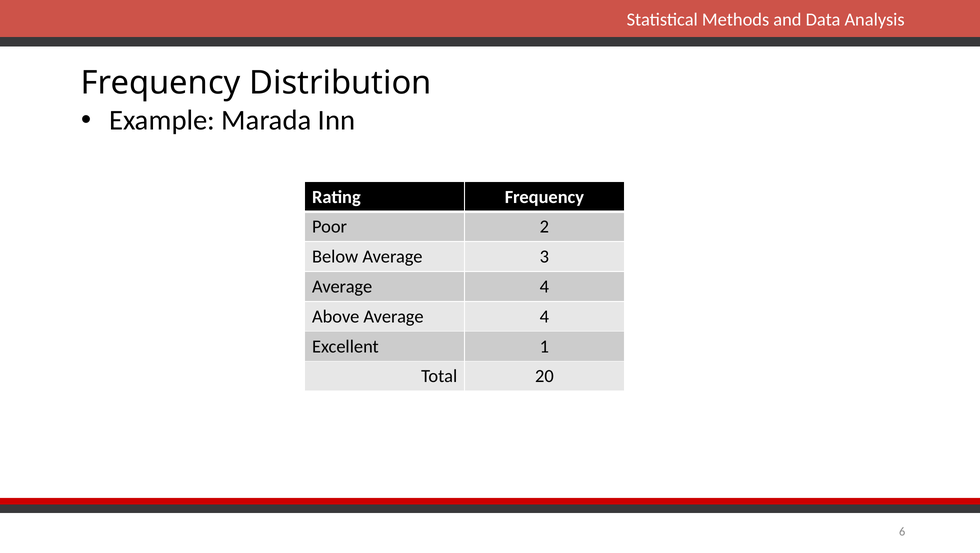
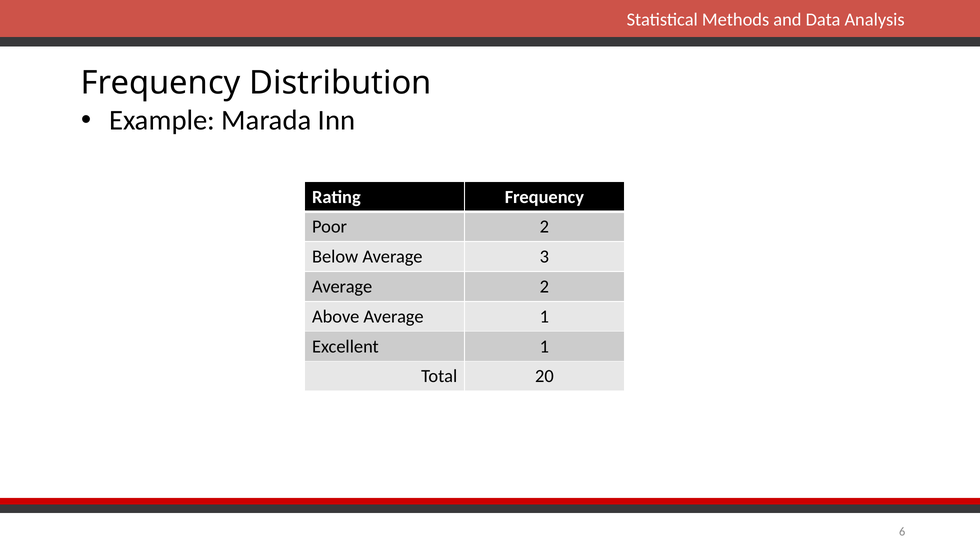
4: 4 -> 2 (544, 286)
Above Average 4: 4 -> 1 (544, 316)
